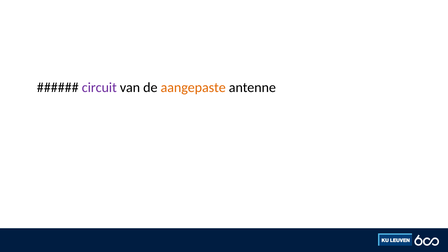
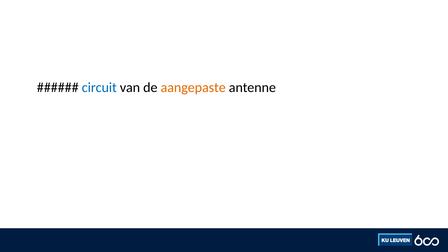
circuit colour: purple -> blue (99, 88)
